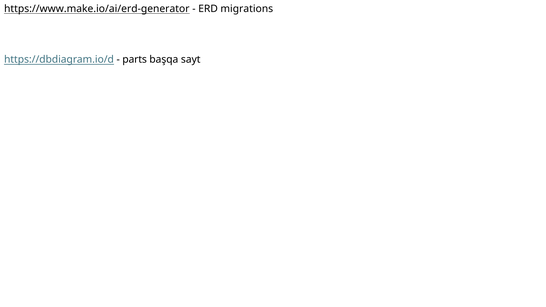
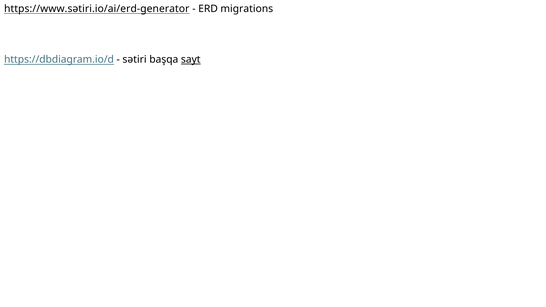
https://www.make.io/ai/erd-generator: https://www.make.io/ai/erd-generator -> https://www.sətiri.io/ai/erd-generator (97, 9)
parts: parts -> sətiri (135, 60)
sayt underline: none -> present (191, 60)
